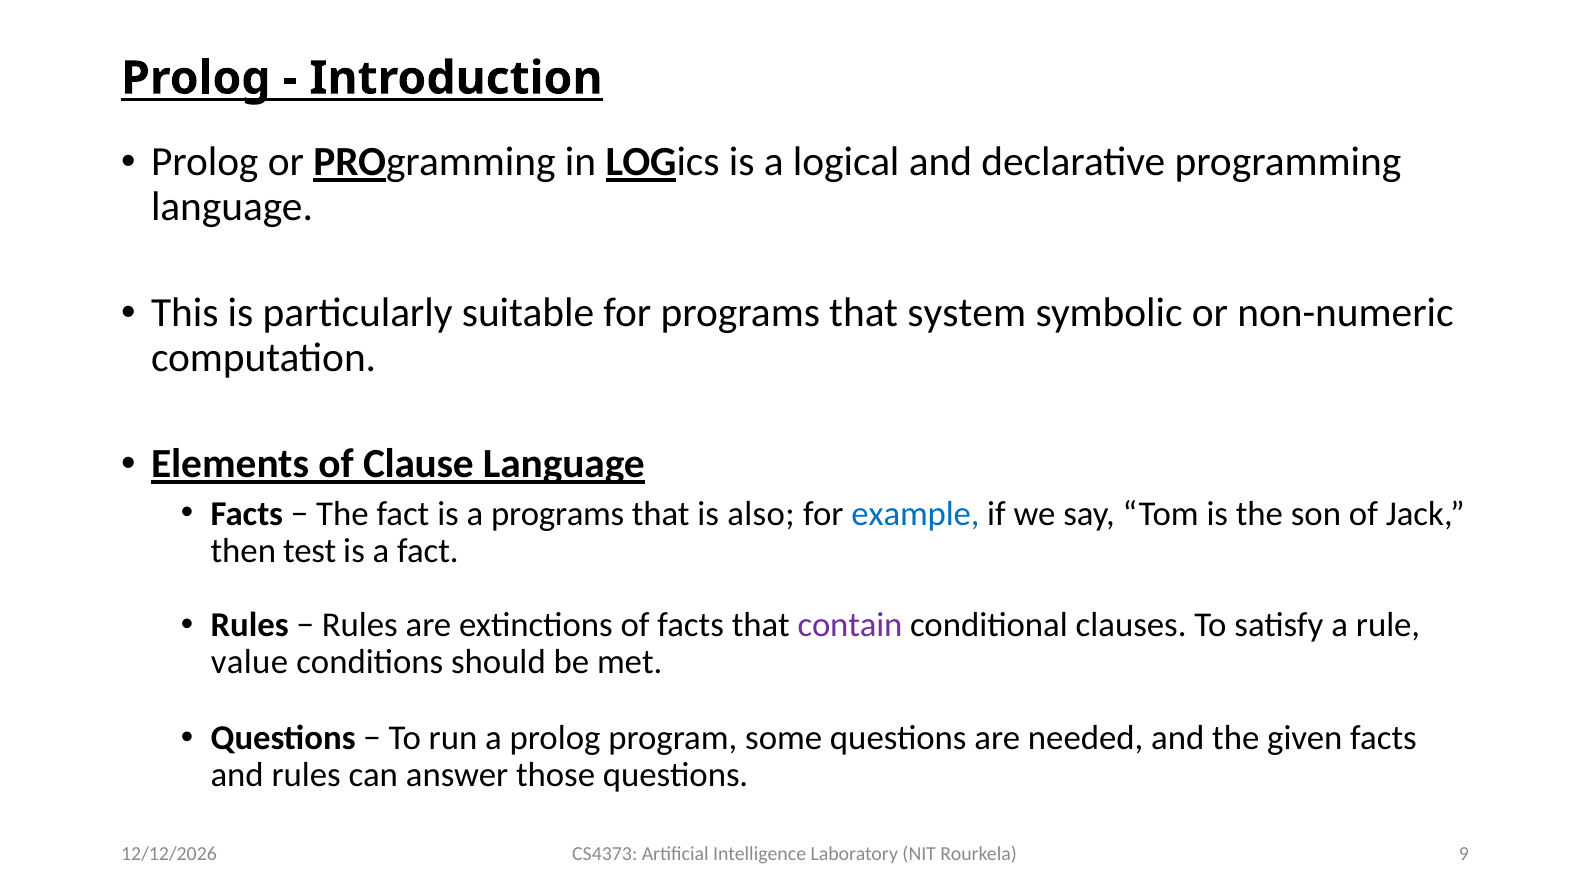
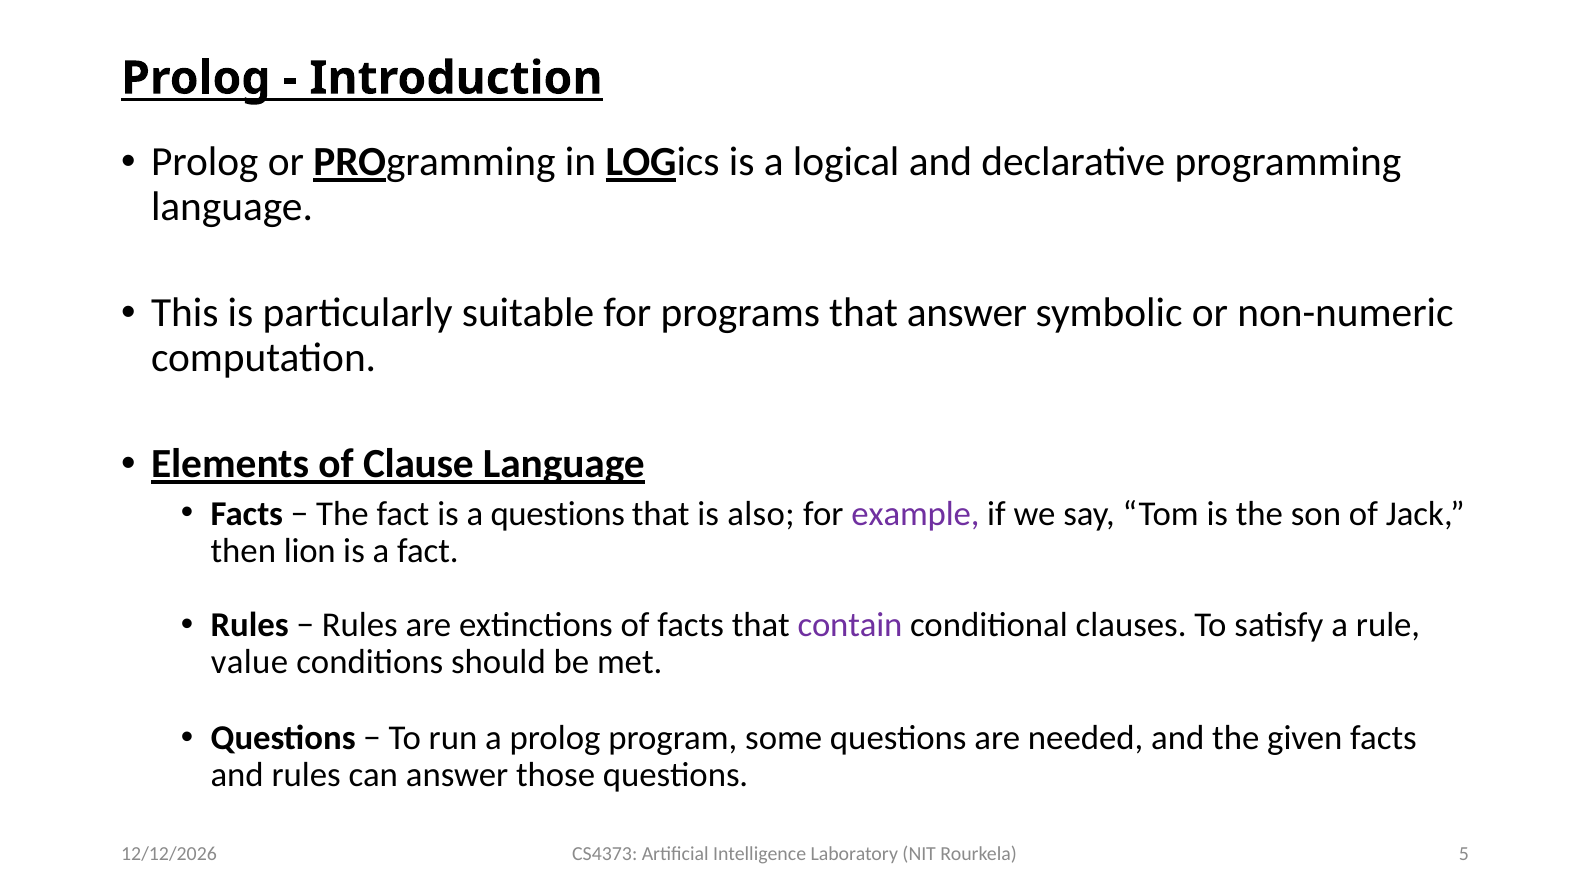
that system: system -> answer (967, 313)
a programs: programs -> questions (558, 514)
example colour: blue -> purple (915, 514)
test: test -> lion (310, 551)
9: 9 -> 5 (1464, 854)
